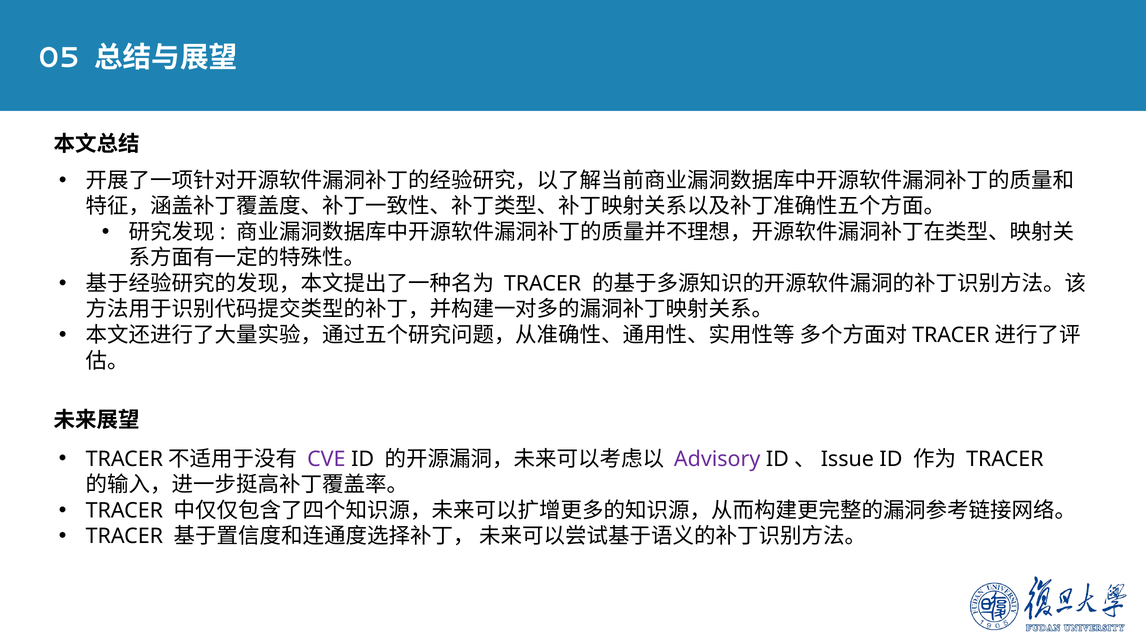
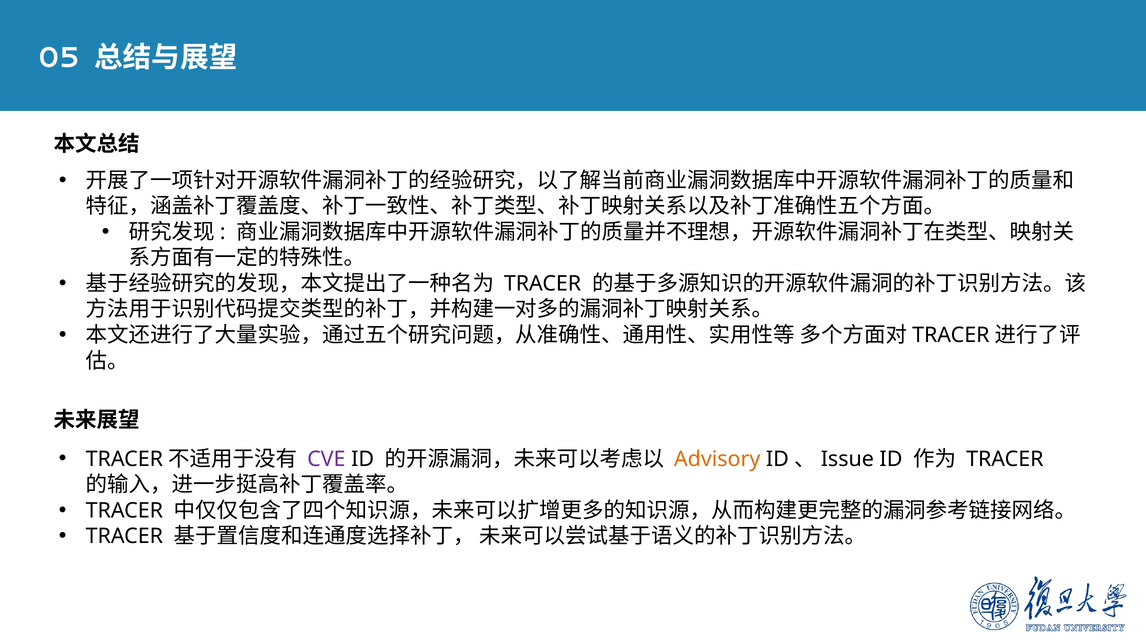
Advisory colour: purple -> orange (717, 460)
